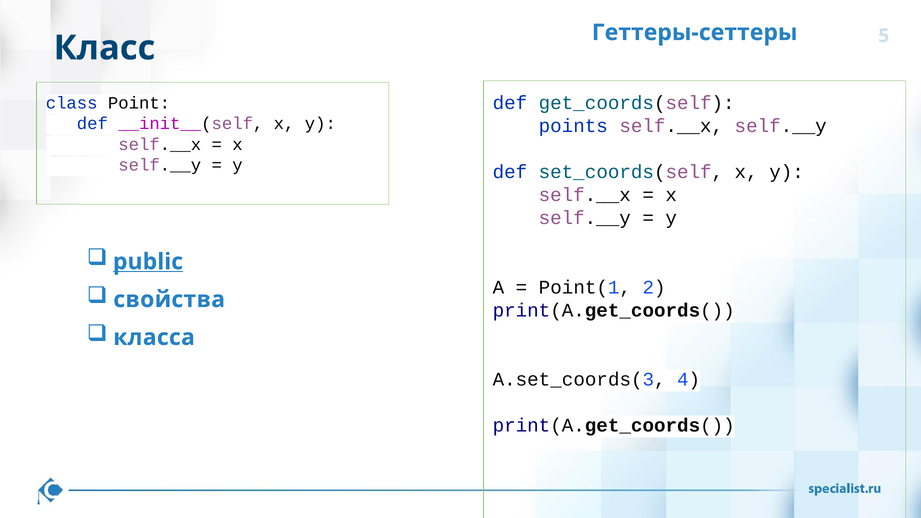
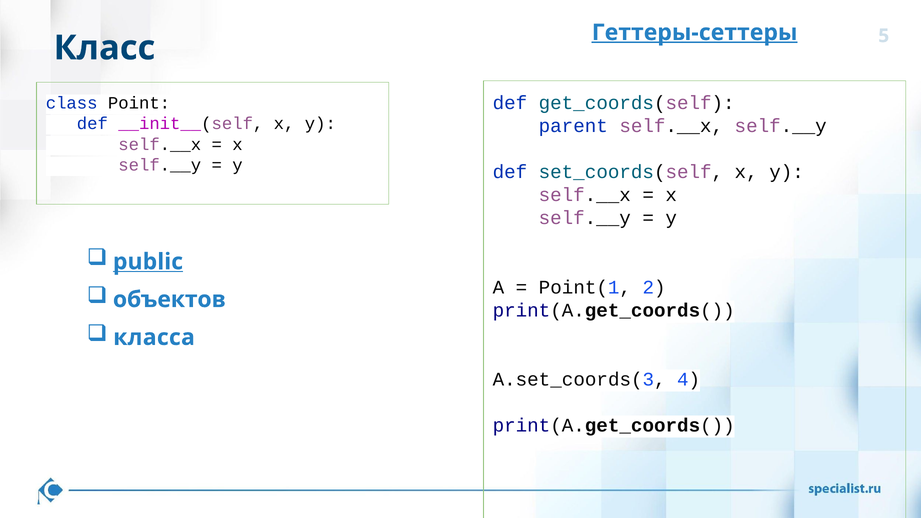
Геттеры-сеттеры underline: none -> present (695, 32)
points: points -> parent (573, 126)
свойства: свойства -> объектов (169, 300)
